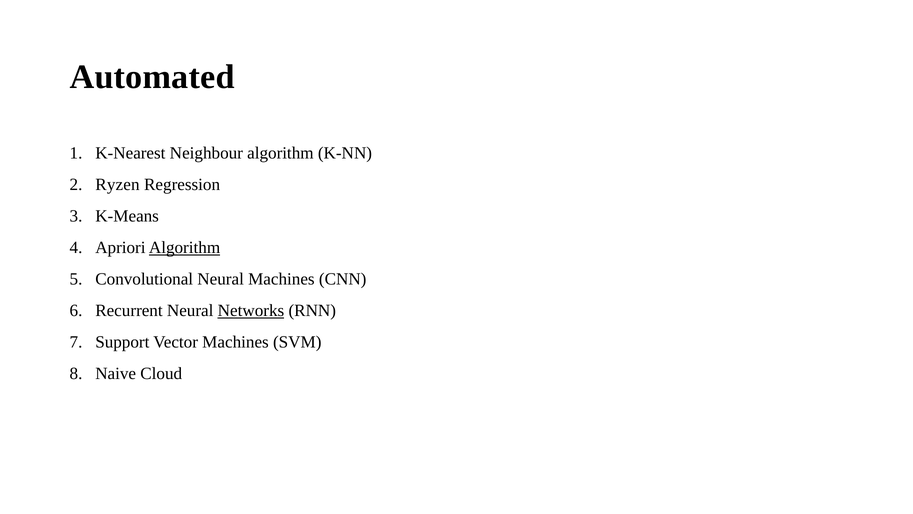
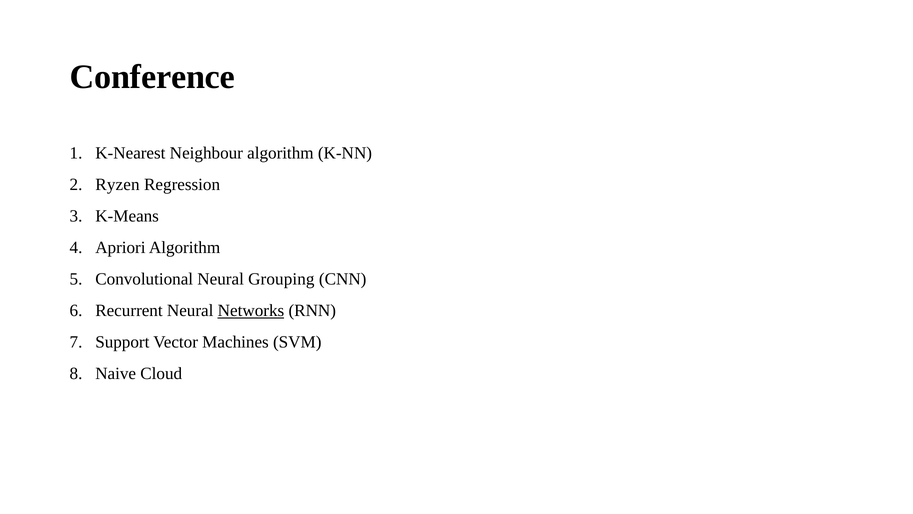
Automated: Automated -> Conference (152, 77)
Algorithm underline: present -> none (185, 247)
Neural Machines: Machines -> Grouping (281, 279)
